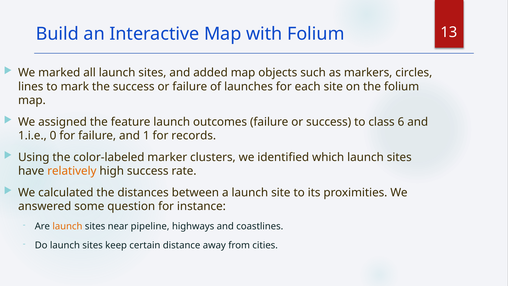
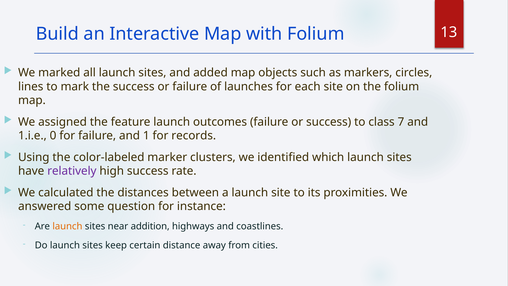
6: 6 -> 7 (401, 122)
relatively colour: orange -> purple (72, 171)
pipeline: pipeline -> addition (150, 226)
